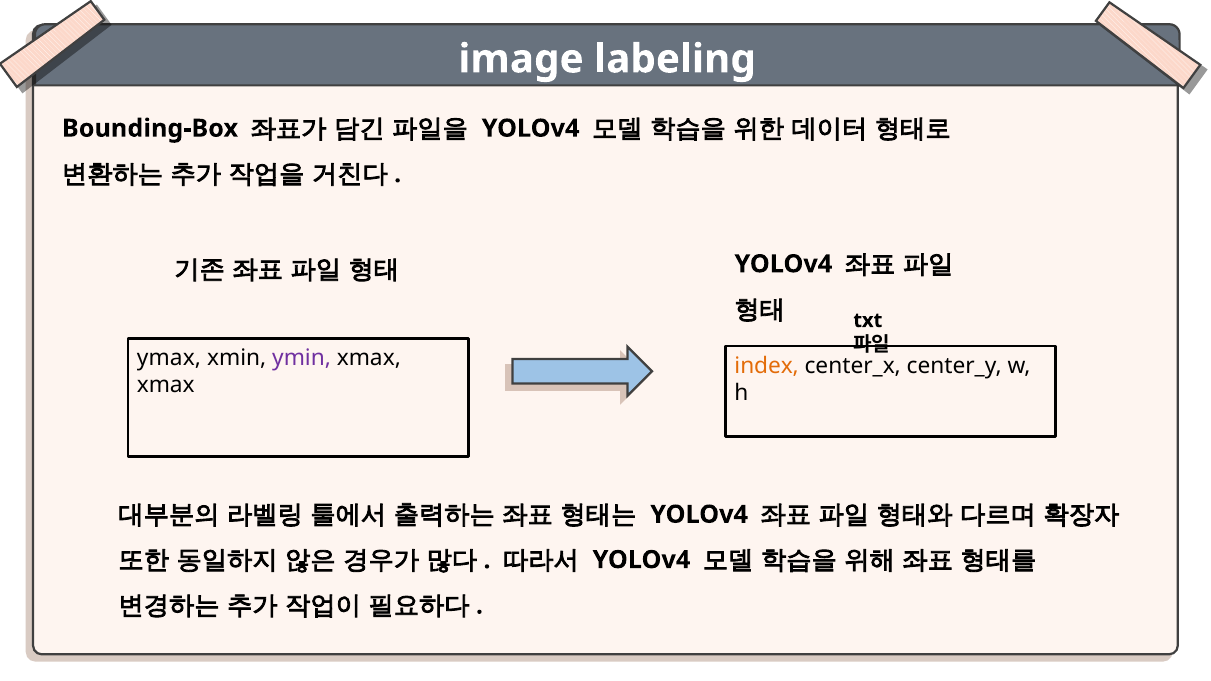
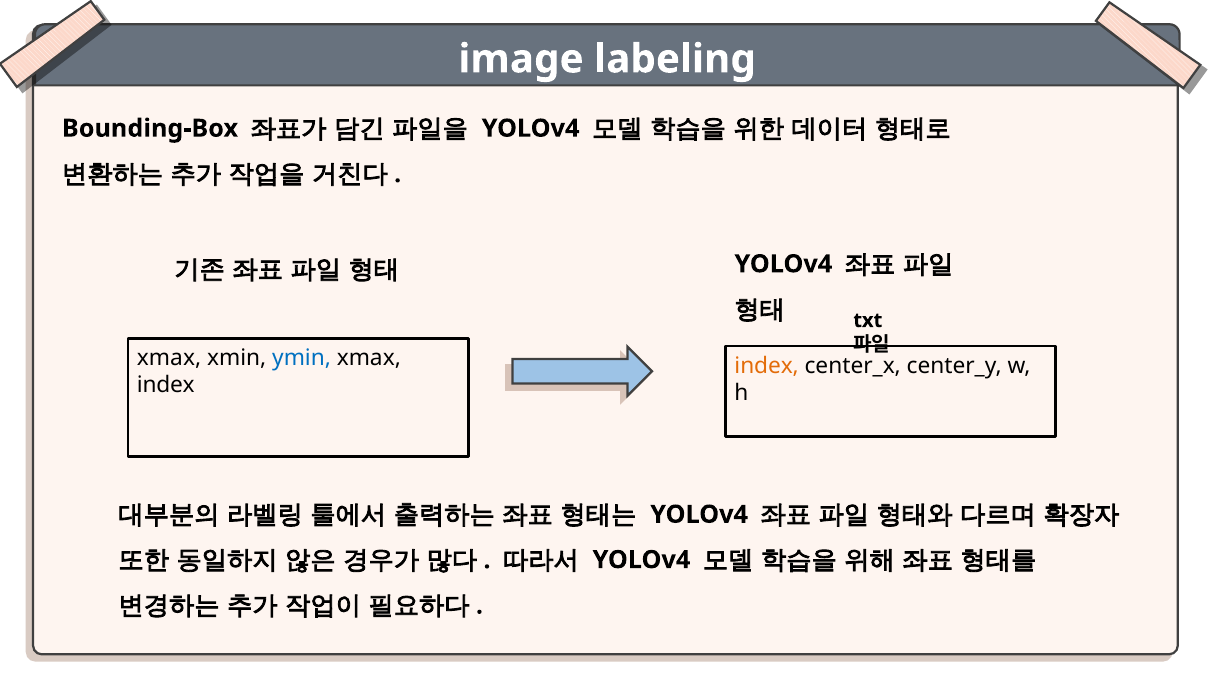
ymax: ymax -> xmax (169, 358)
ymin colour: purple -> blue (302, 358)
xmax: xmax -> index (166, 386)
